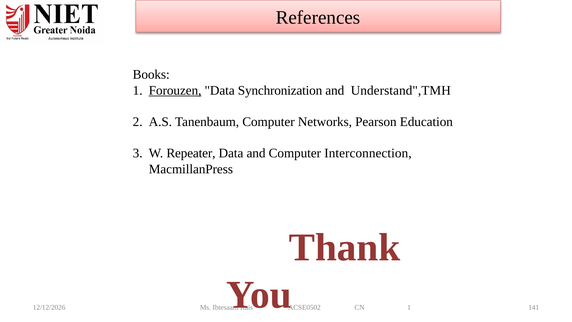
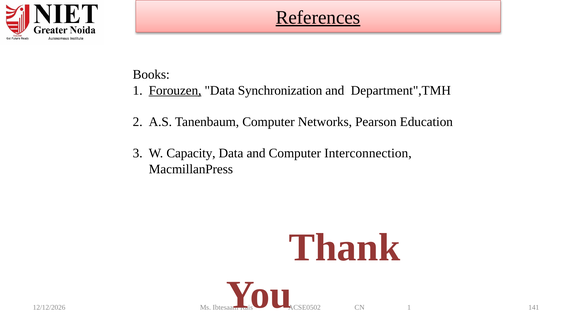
References underline: none -> present (318, 17)
Understand",TMH: Understand",TMH -> Department",TMH (401, 90)
Repeater: Repeater -> Capacity (191, 153)
